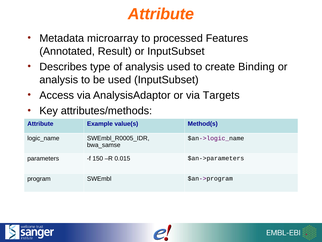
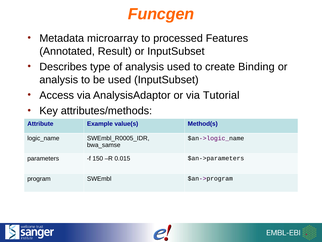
Attribute: Attribute -> Funcgen (161, 14)
Targets: Targets -> Tutorial (221, 95)
